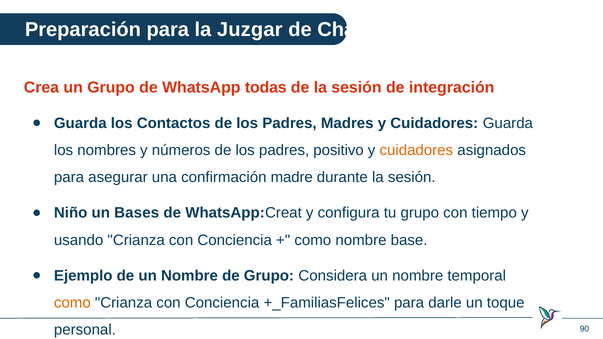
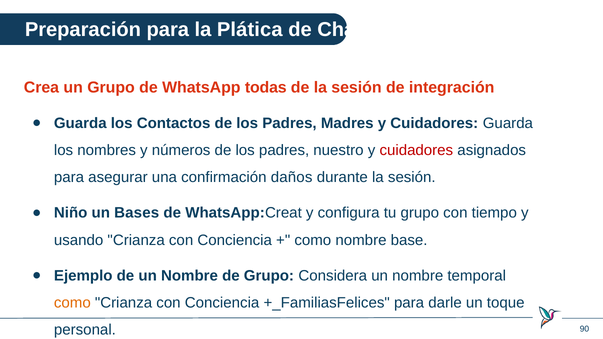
Juzgar: Juzgar -> Plática (250, 29)
positivo: positivo -> nuestro (338, 150)
cuidadores colour: orange -> red (416, 150)
madre: madre -> daños (292, 178)
